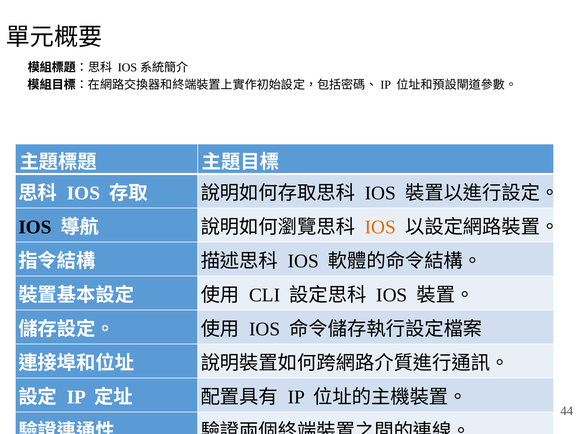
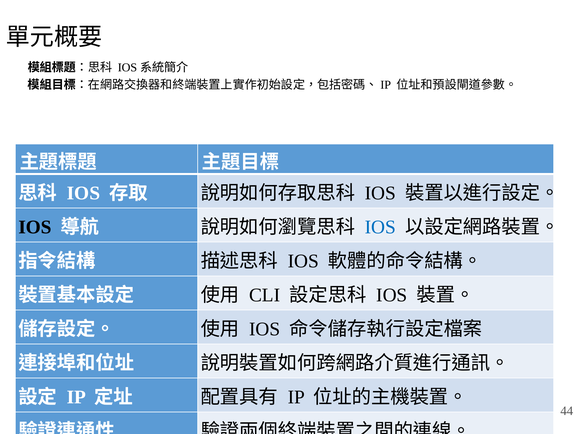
IOS colour: orange -> blue (380, 227)
